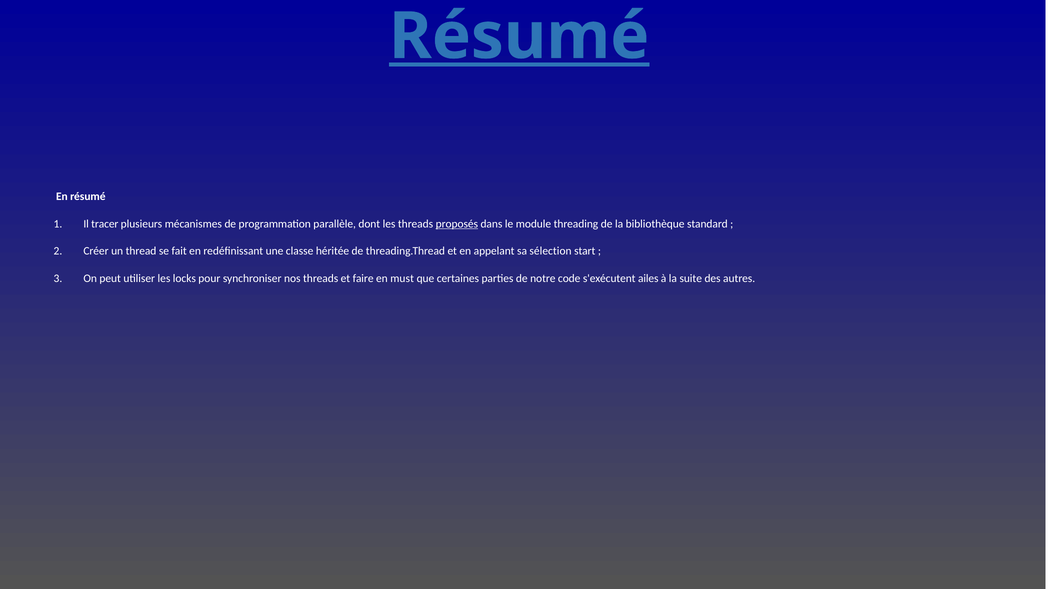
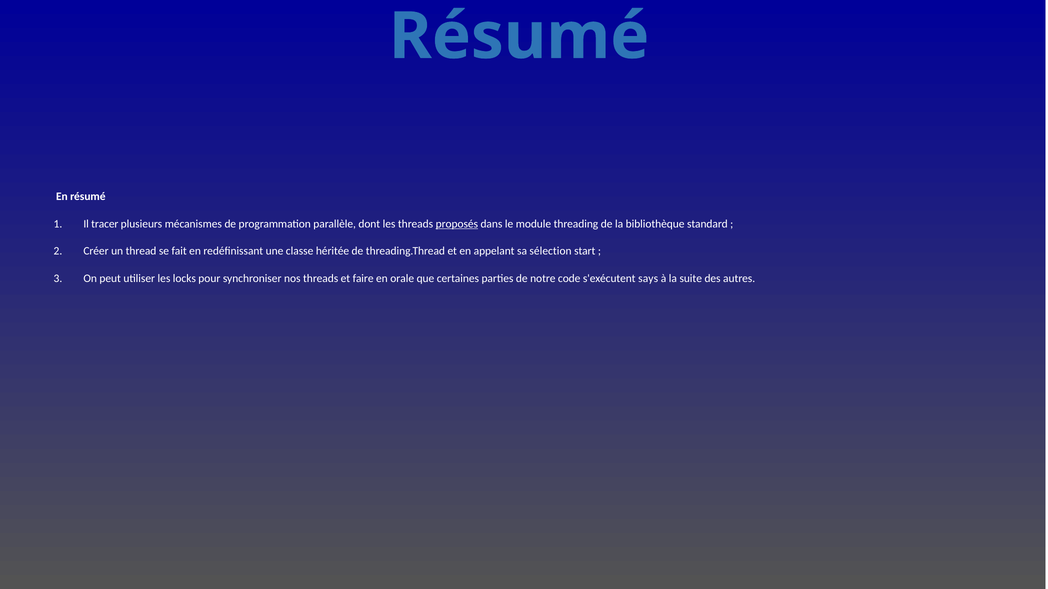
Résumé underline: present -> none (519, 36)
must: must -> orale (402, 279)
ailes: ailes -> says (648, 279)
